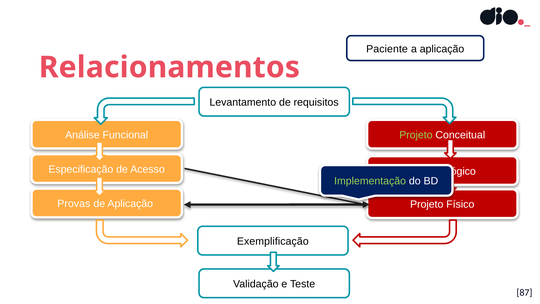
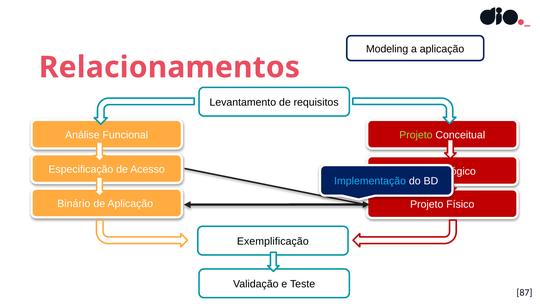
Paciente: Paciente -> Modeling (387, 49)
Implementação colour: light green -> light blue (370, 181)
Provas: Provas -> Binário (74, 204)
